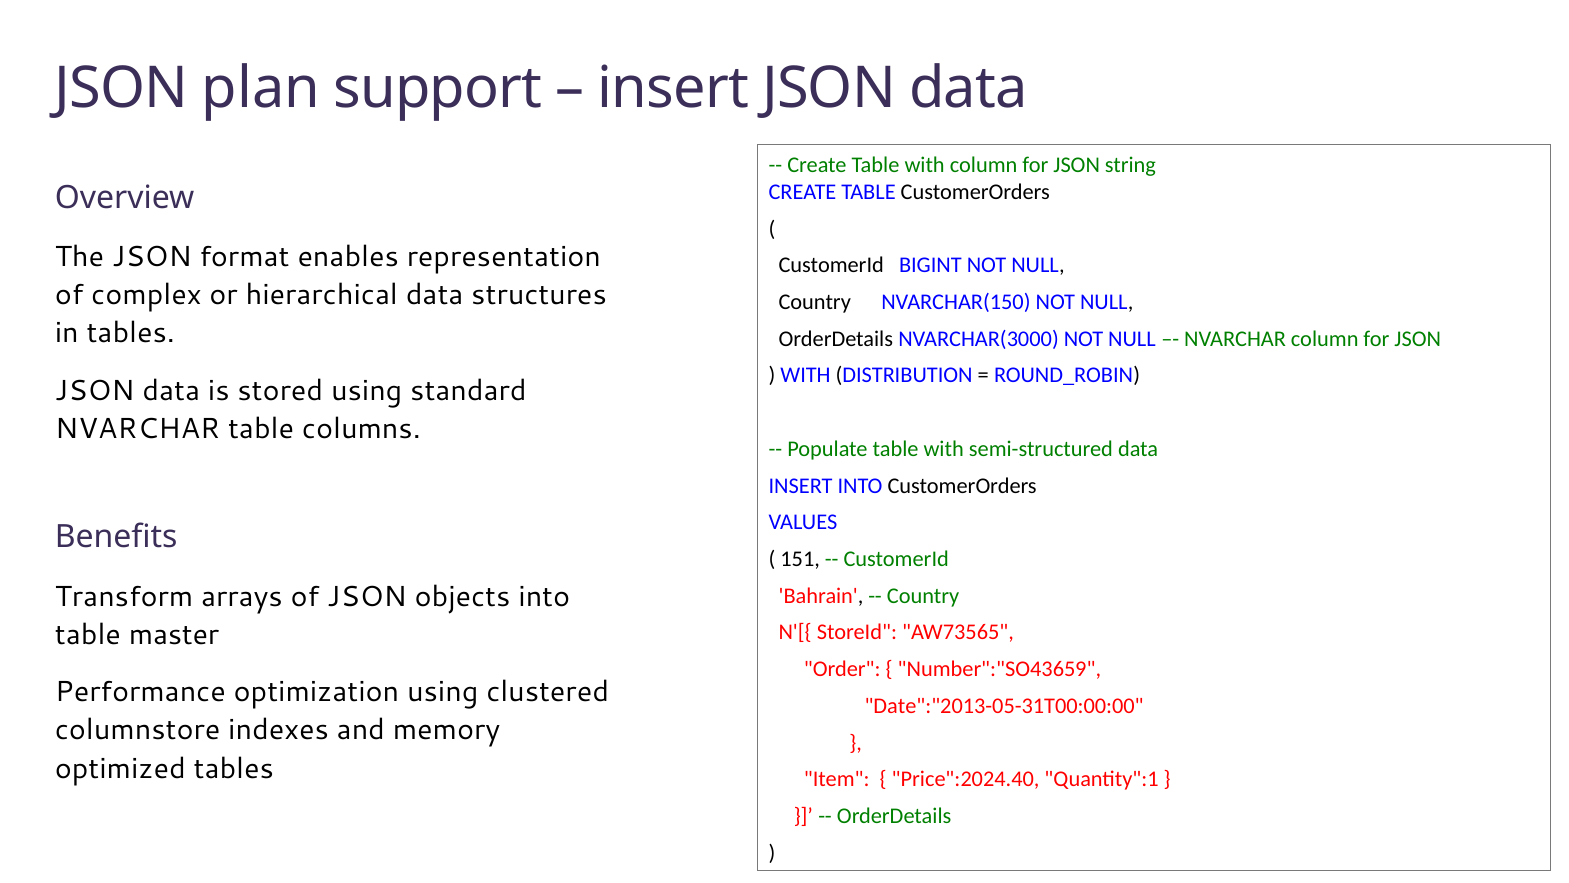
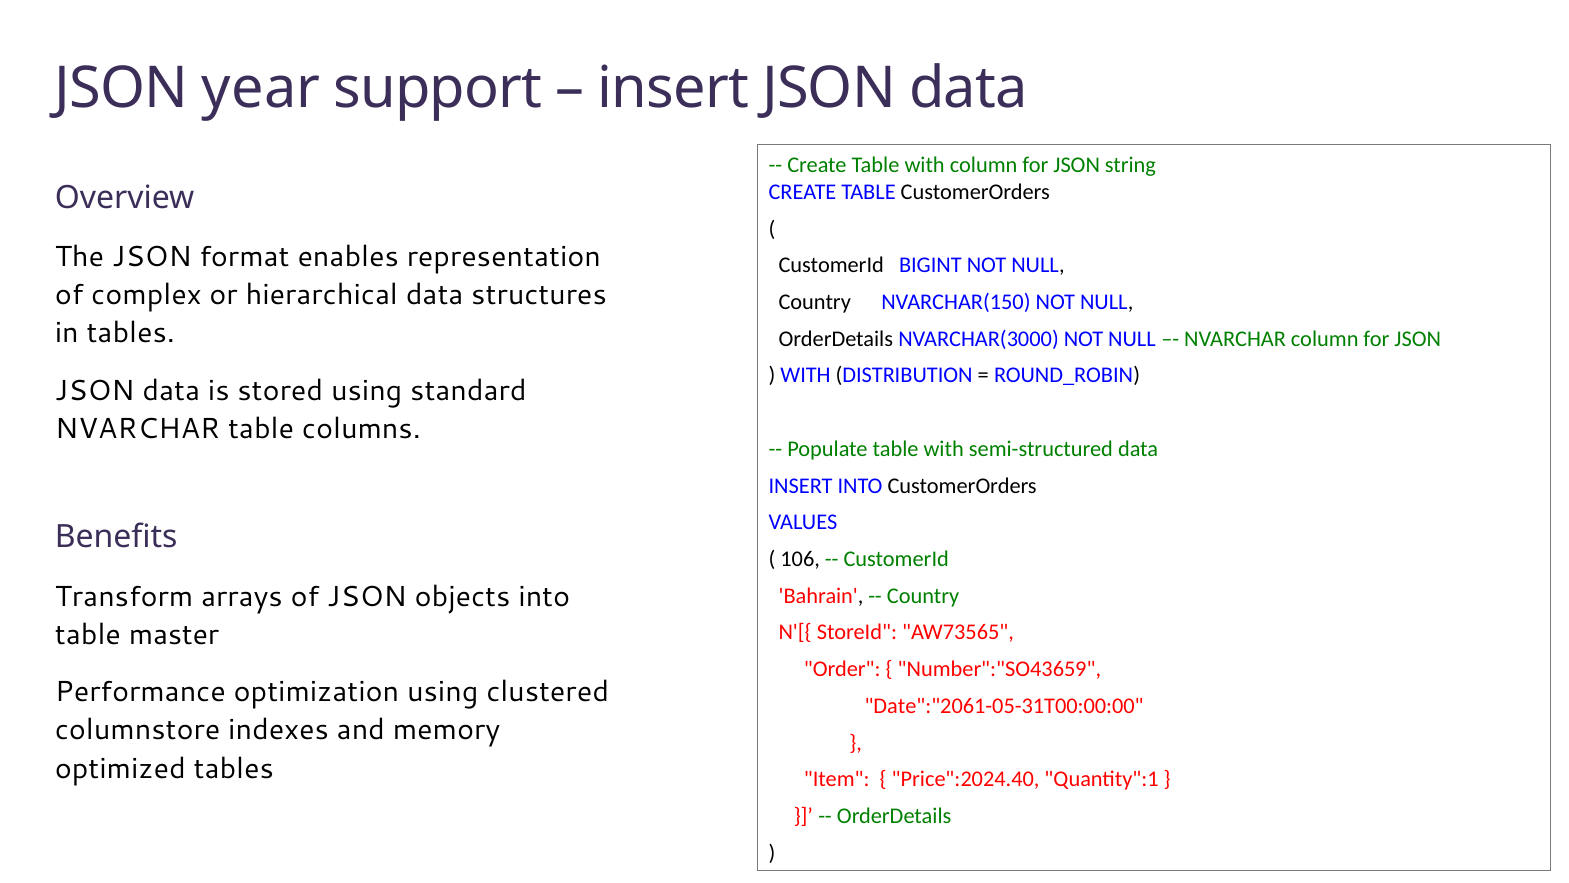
plan: plan -> year (261, 88)
151: 151 -> 106 (800, 559)
Date":"2013-05-31T00:00:00: Date":"2013-05-31T00:00:00 -> Date":"2061-05-31T00:00:00 (1004, 706)
